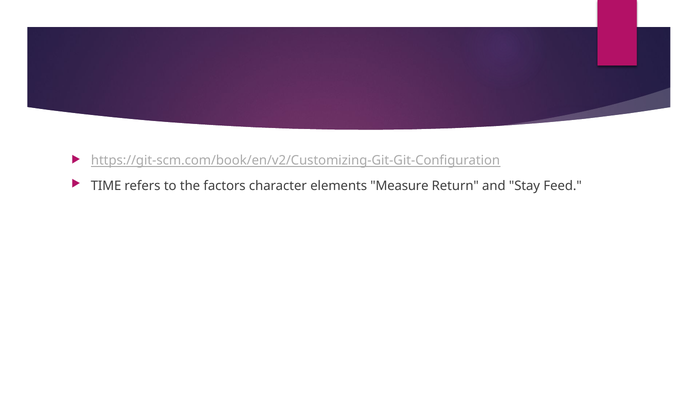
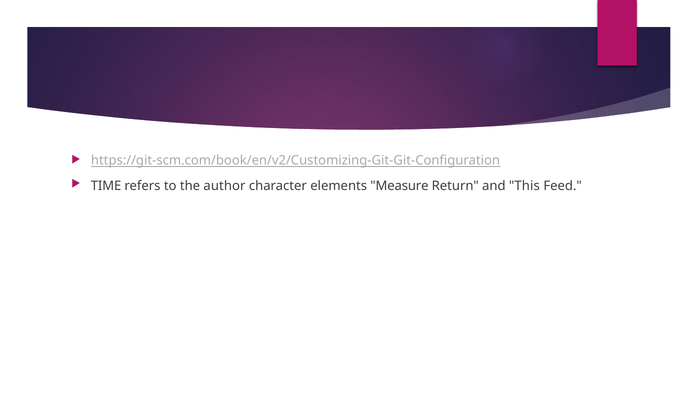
factors: factors -> author (224, 186)
Stay: Stay -> This (524, 186)
